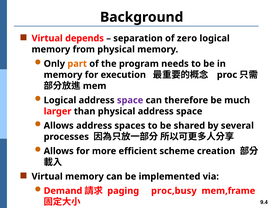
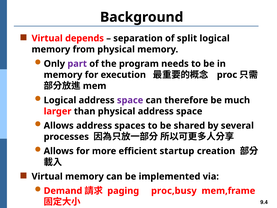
zero: zero -> split (187, 38)
part colour: orange -> purple (77, 64)
scheme: scheme -> startup (177, 151)
